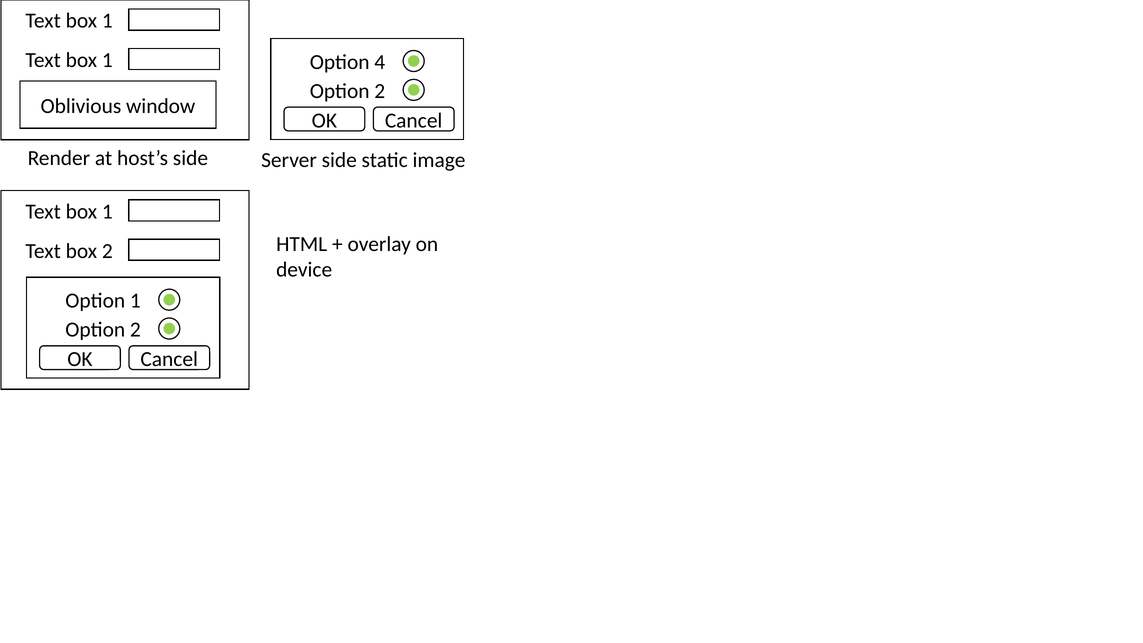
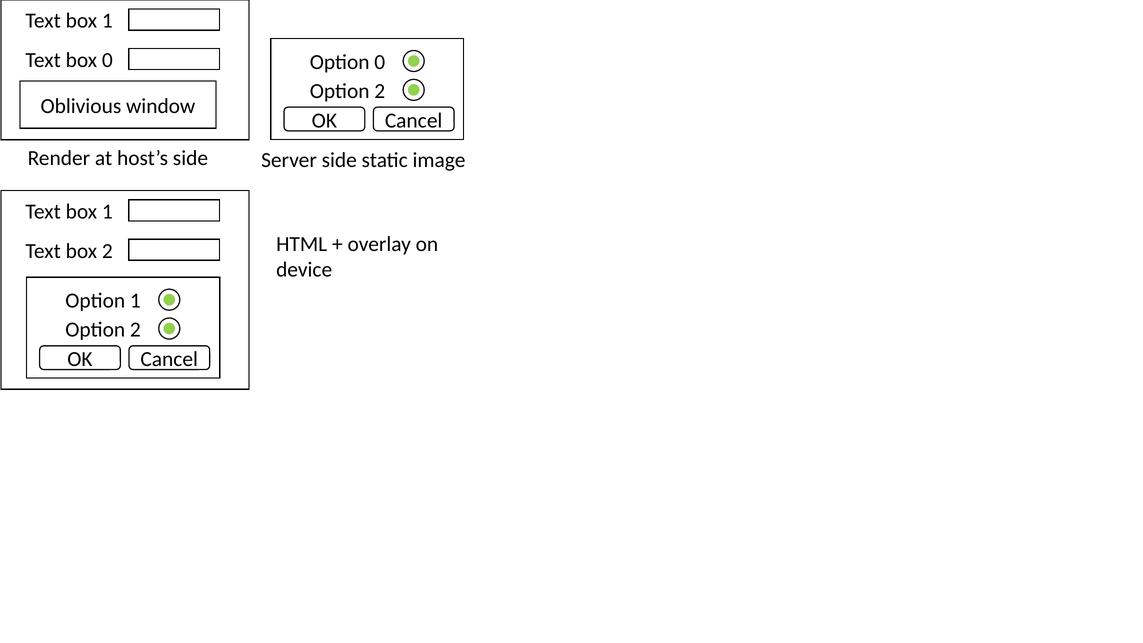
1: 1 -> 0 (107, 60)
Option 4: 4 -> 0 (380, 62)
